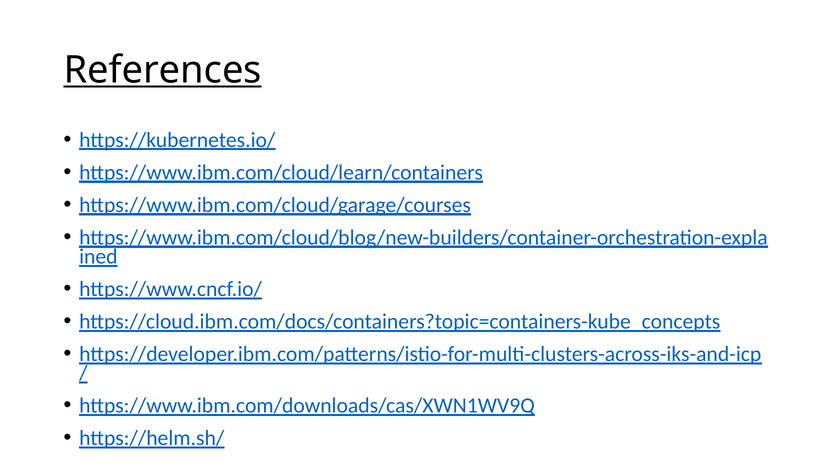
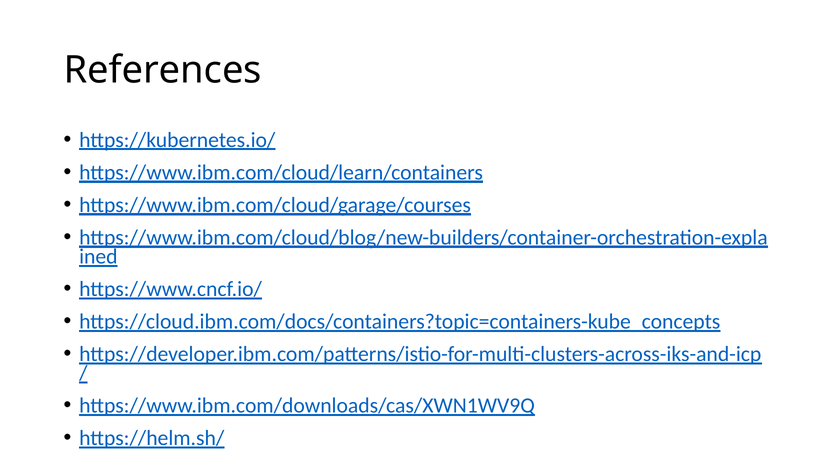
References underline: present -> none (163, 70)
